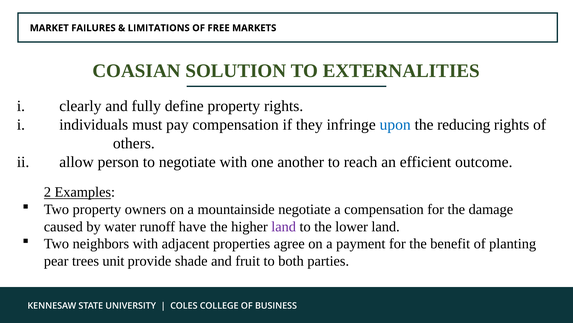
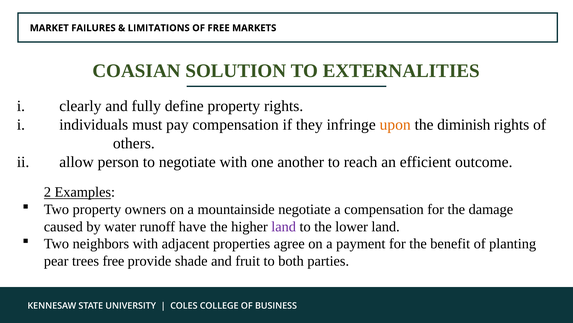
upon colour: blue -> orange (395, 124)
reducing: reducing -> diminish (464, 124)
trees unit: unit -> free (113, 261)
